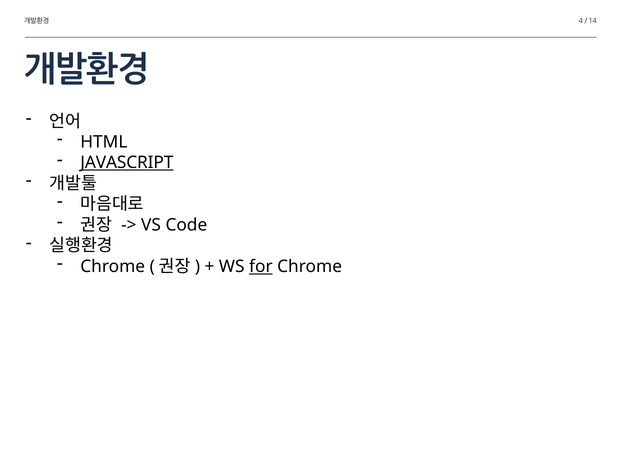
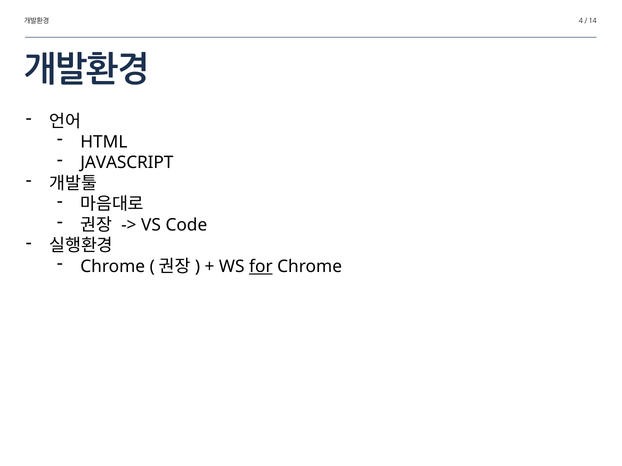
JAVASCRIPT underline: present -> none (127, 163)
